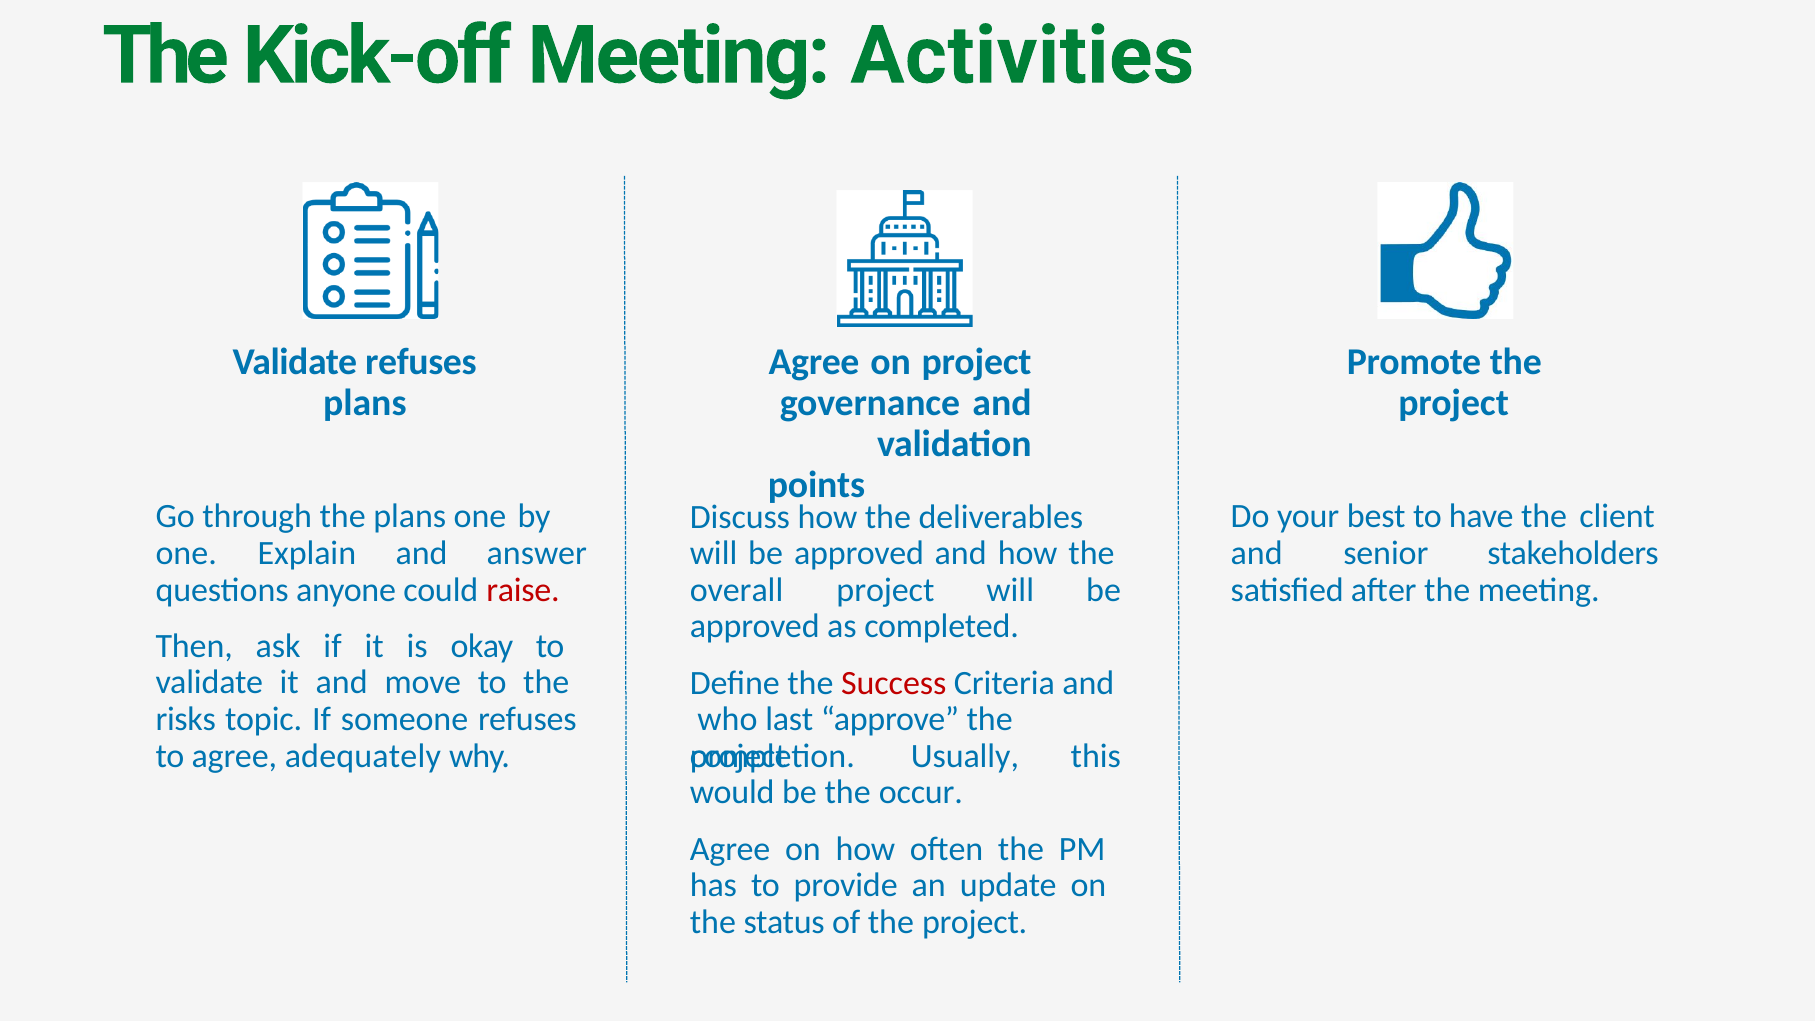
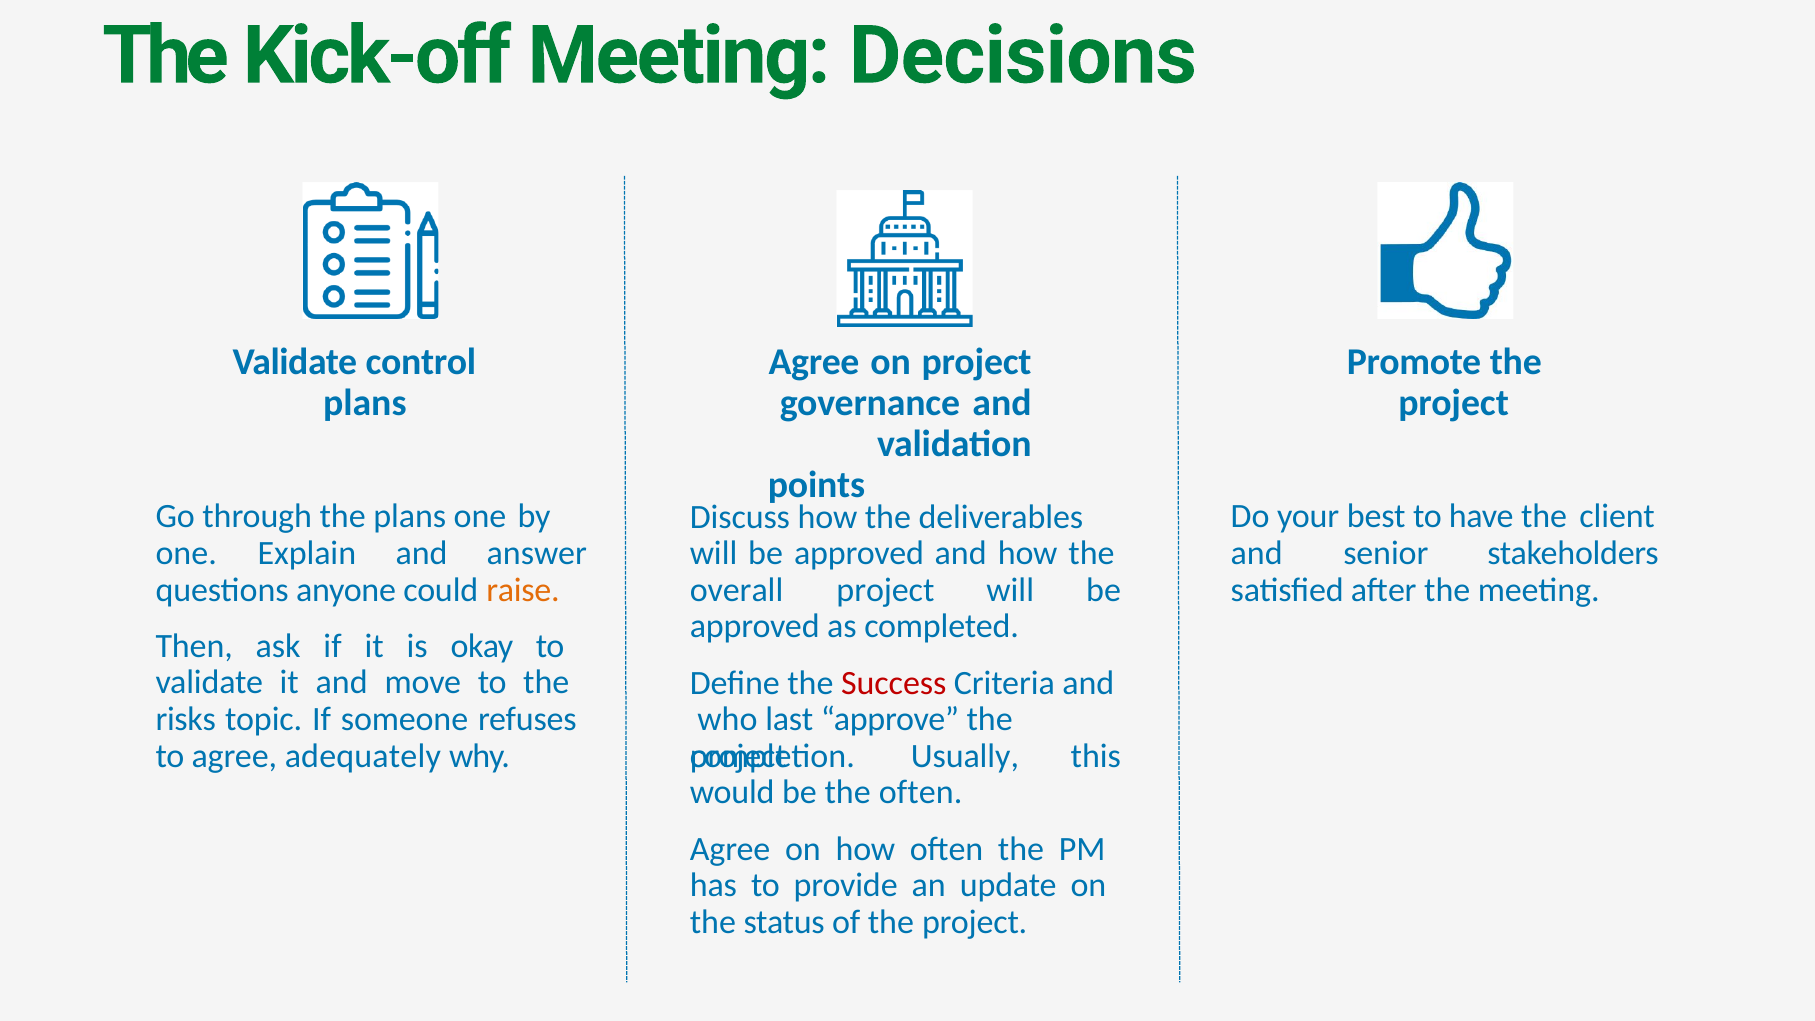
Activities: Activities -> Decisions (1023, 56)
Validate refuses: refuses -> control (421, 362)
raise colour: red -> orange (523, 590)
the occur: occur -> often (921, 793)
